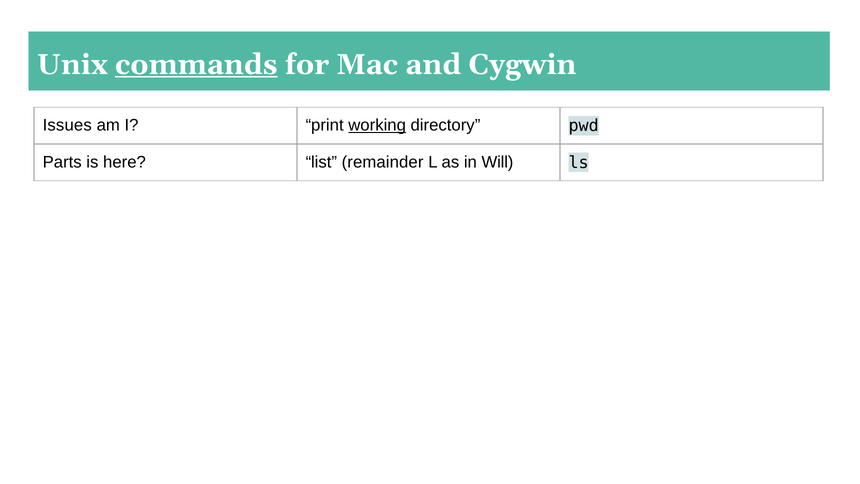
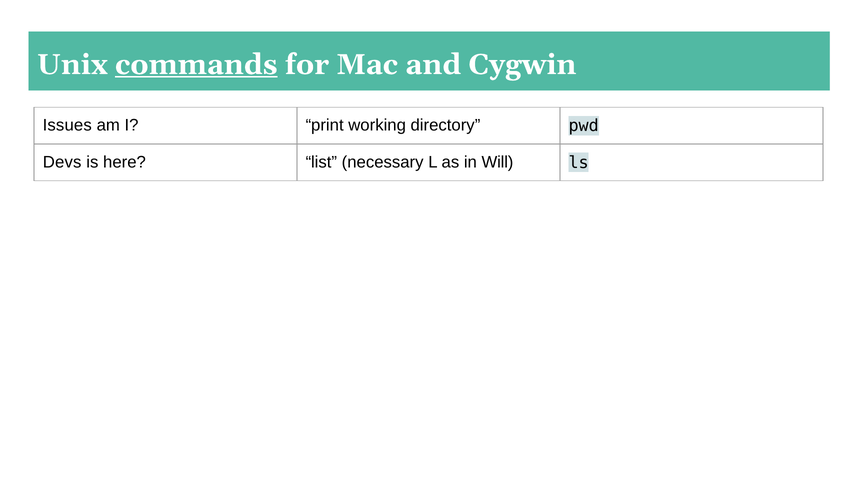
working underline: present -> none (377, 125)
Parts: Parts -> Devs (62, 162)
remainder: remainder -> necessary (383, 162)
